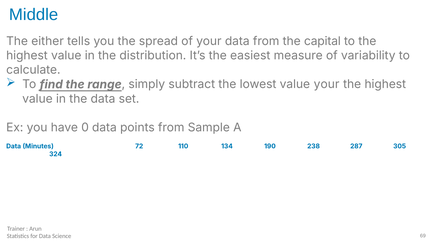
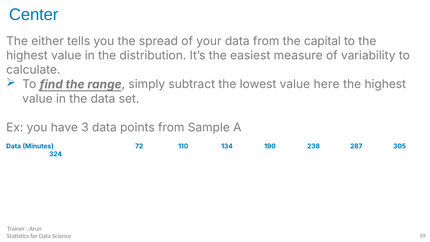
Middle: Middle -> Center (34, 15)
value your: your -> here (327, 84)
0: 0 -> 3 (85, 127)
